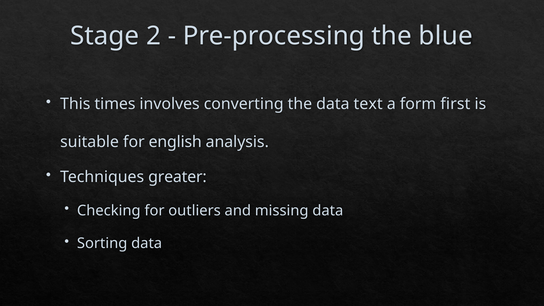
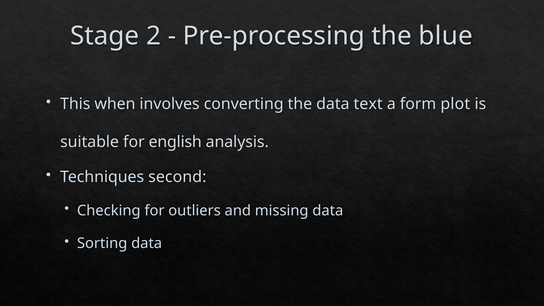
times: times -> when (115, 104)
first: first -> plot (455, 104)
greater: greater -> second (177, 177)
